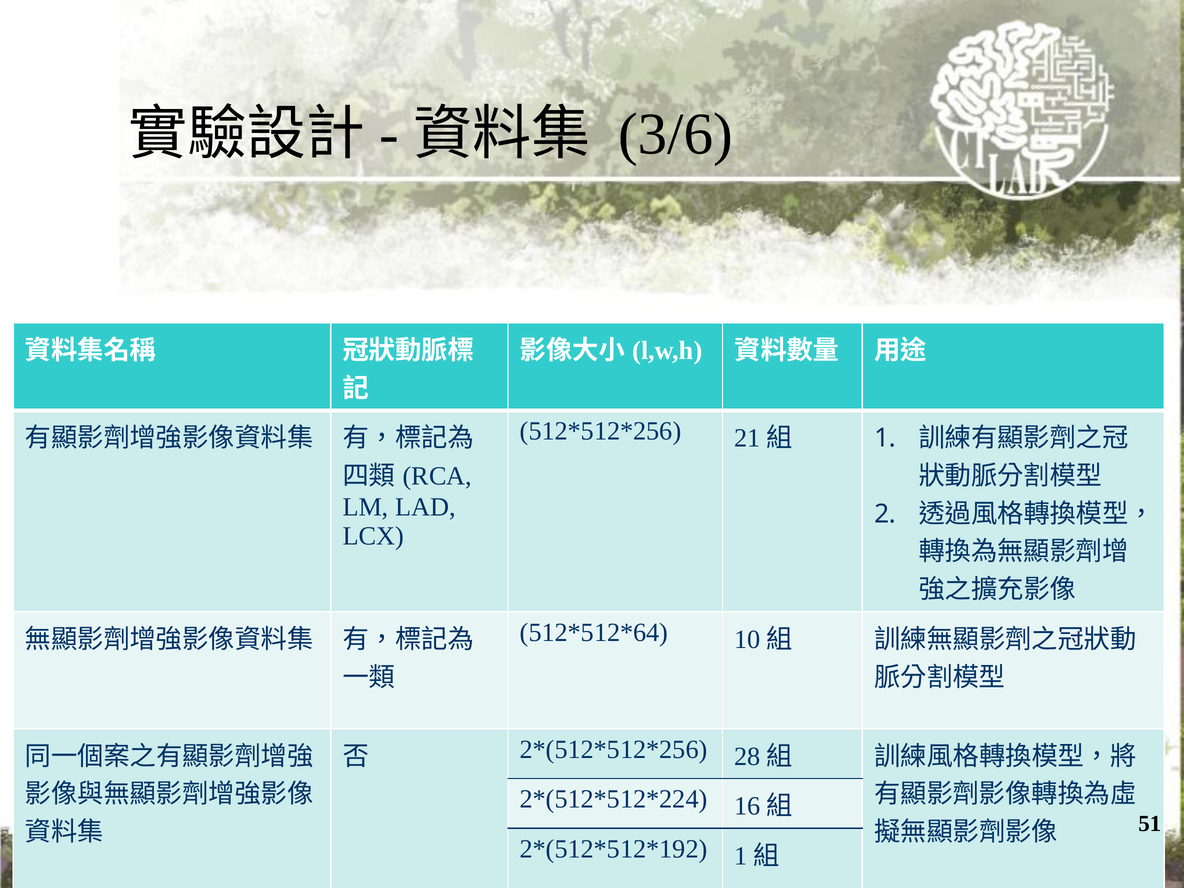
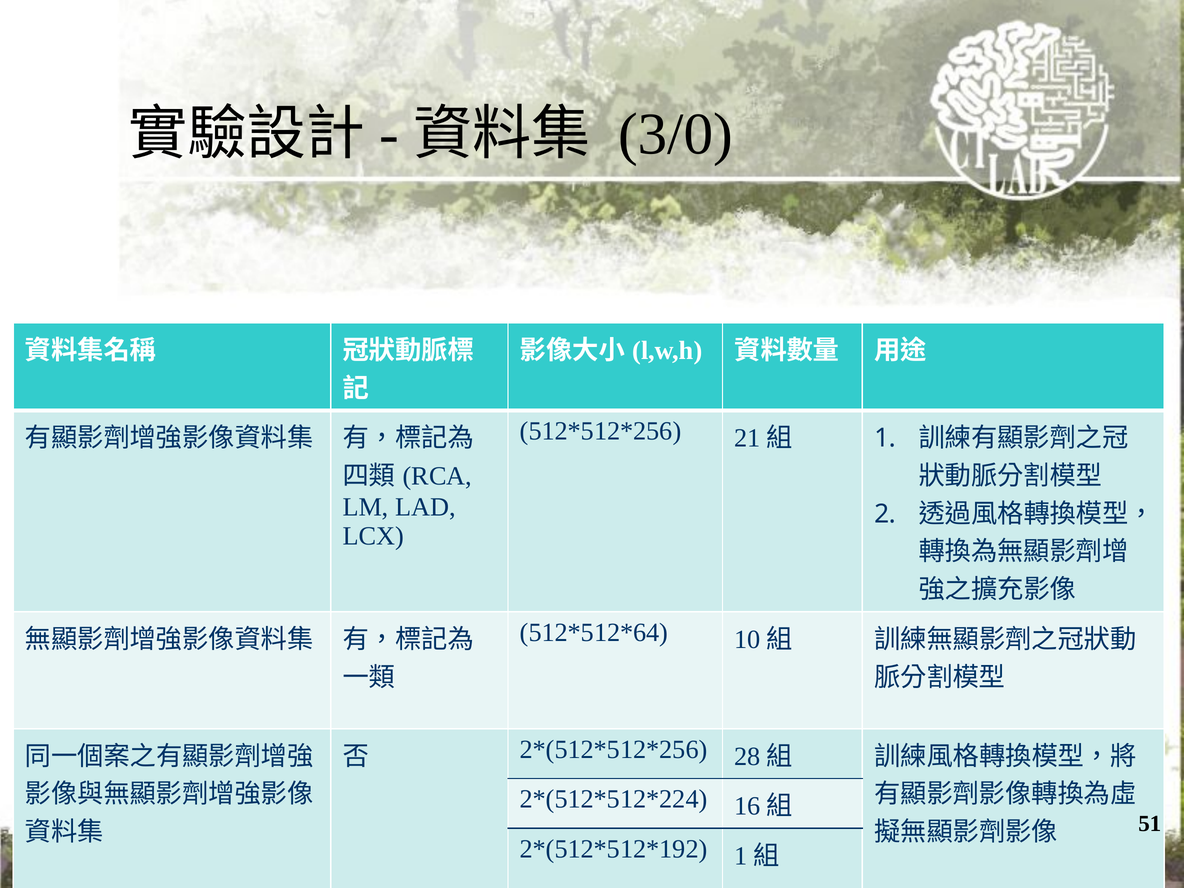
3/6: 3/6 -> 3/0 (676, 134)
